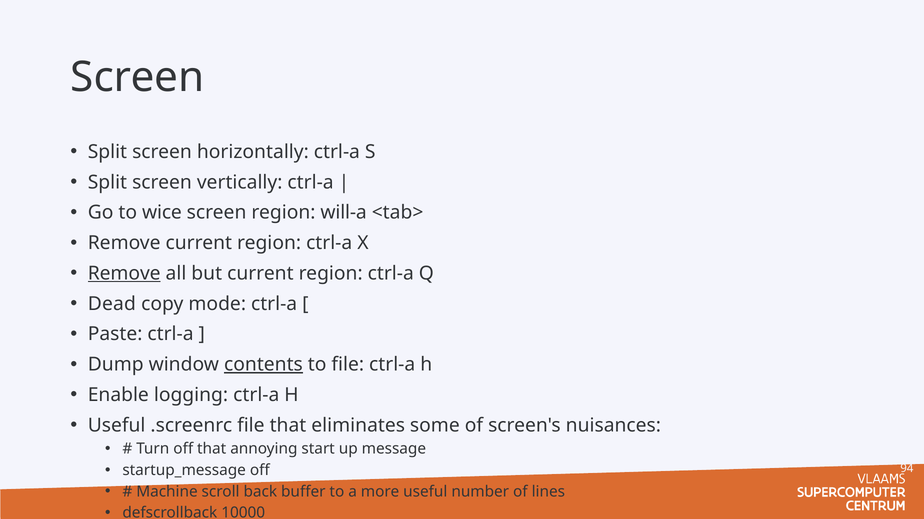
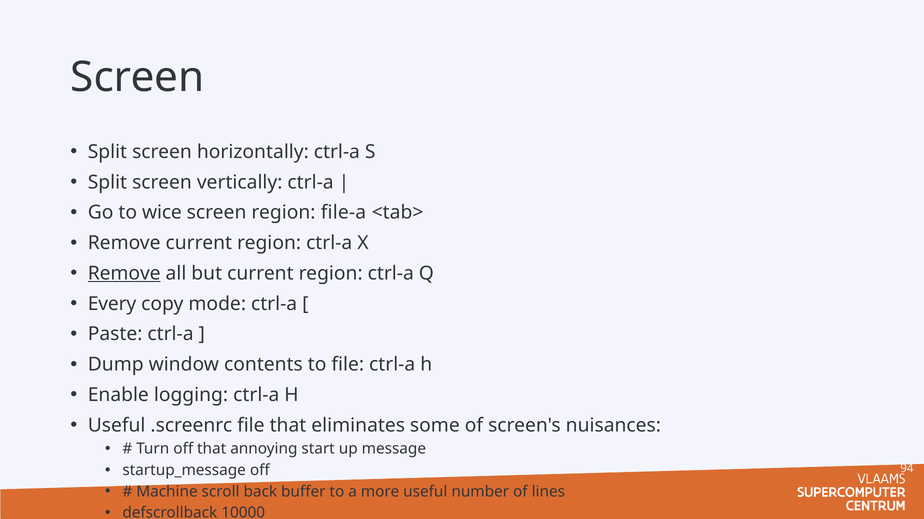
will-a: will-a -> file-a (343, 213)
Dead: Dead -> Every (112, 304)
contents underline: present -> none (263, 365)
